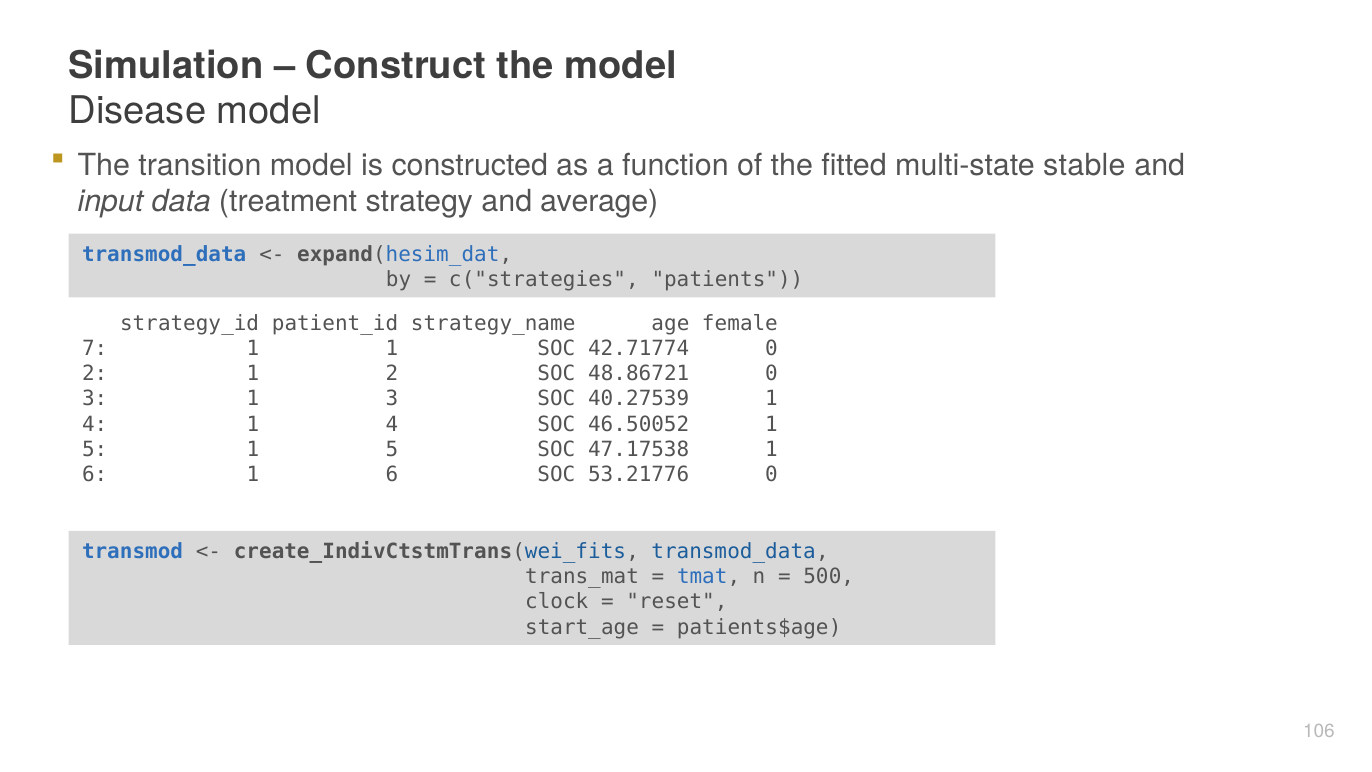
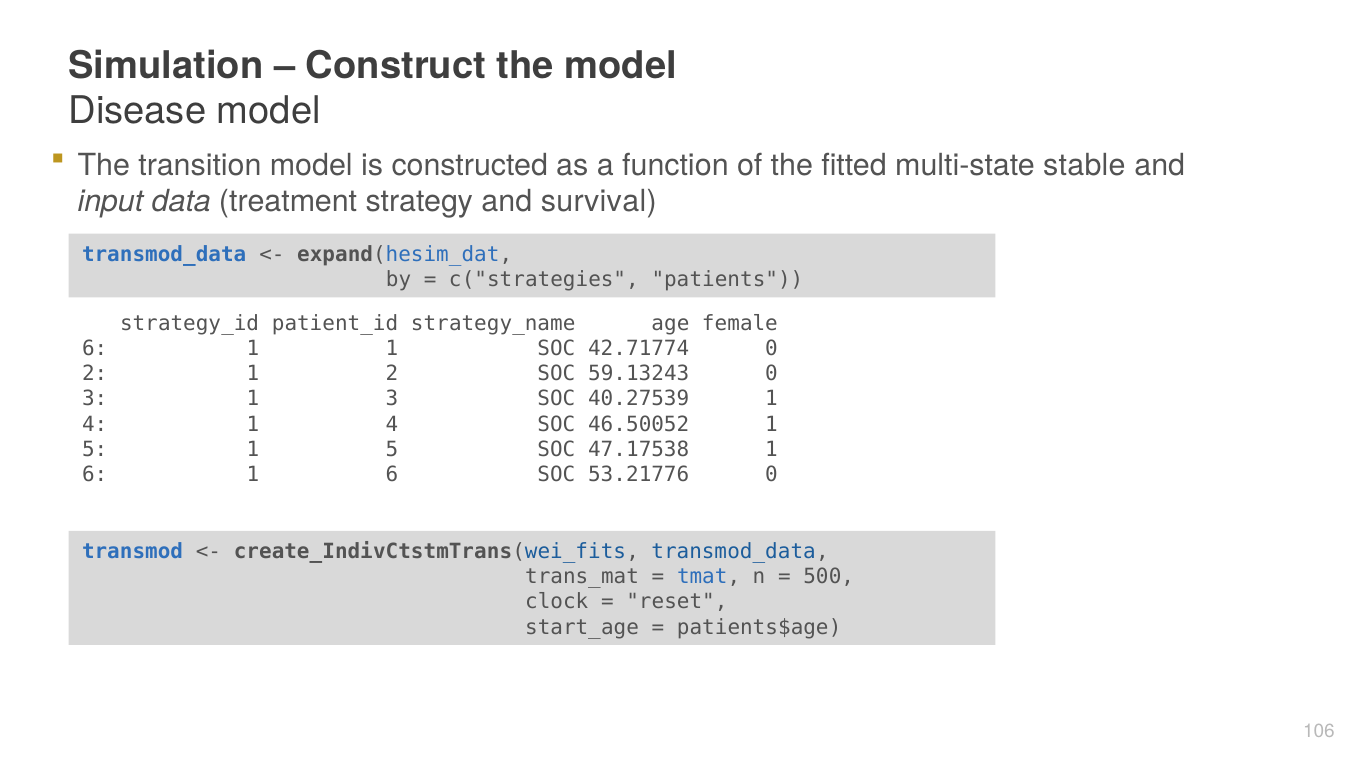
average: average -> survival (599, 201)
7: 7 -> 6 (95, 348)
48.86721: 48.86721 -> 59.13243 (639, 374)
